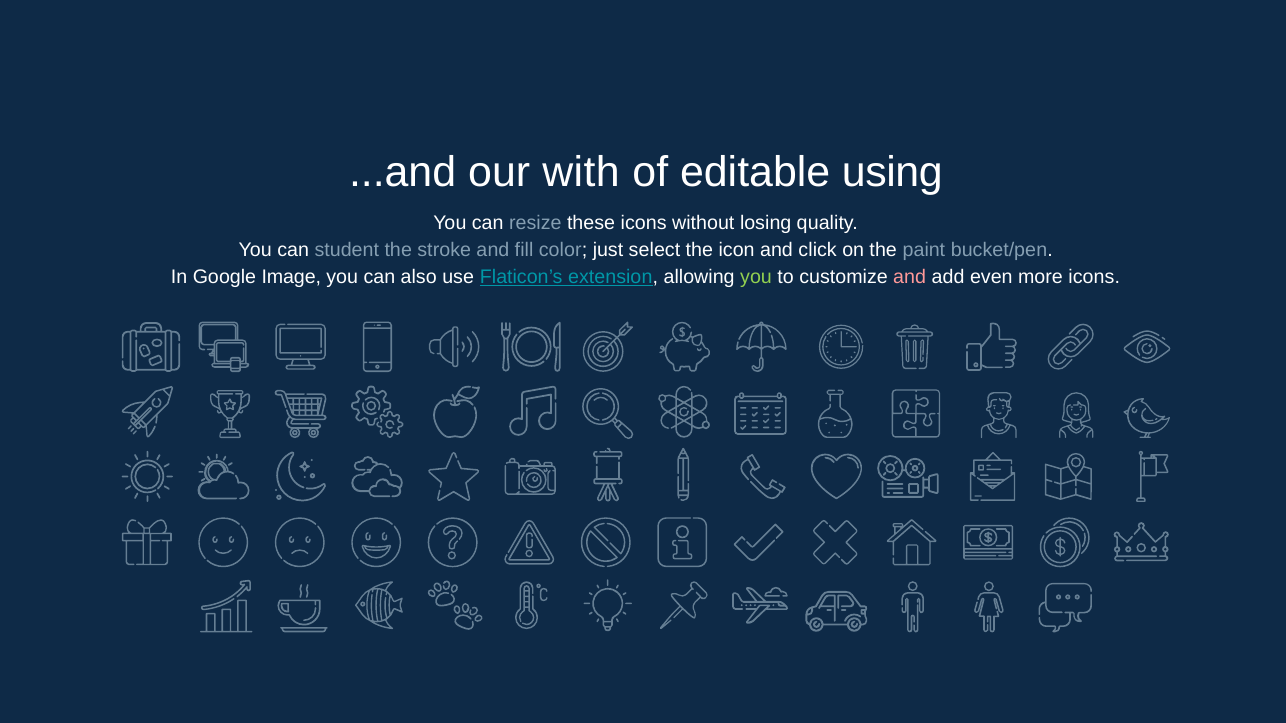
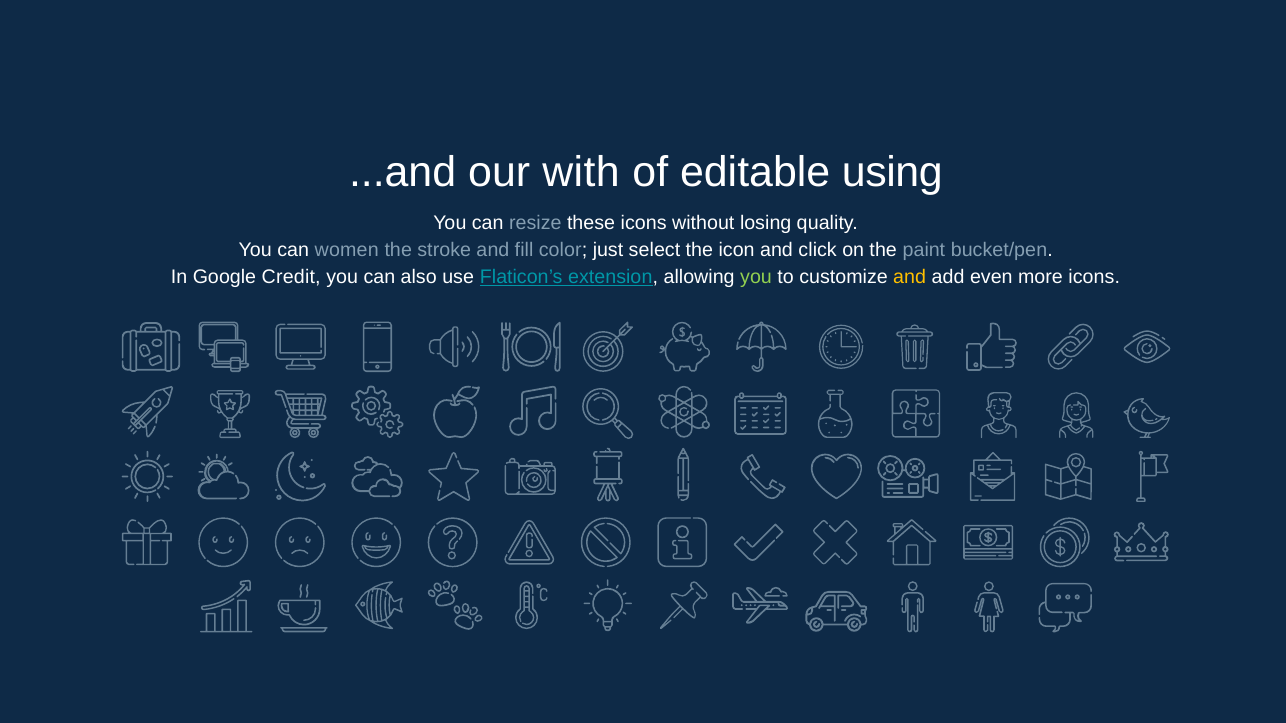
student: student -> women (347, 250)
Image: Image -> Credit (291, 277)
and colour: pink -> yellow (910, 277)
